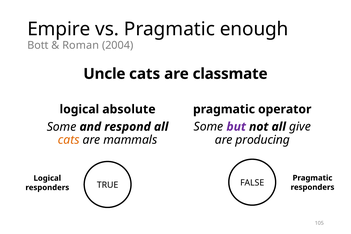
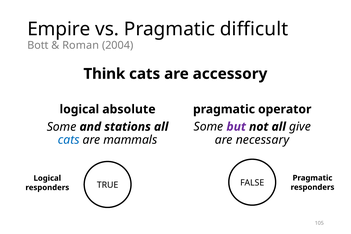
enough: enough -> difficult (254, 29)
Uncle: Uncle -> Think (104, 74)
classmate: classmate -> accessory (230, 74)
respond: respond -> stations (128, 127)
producing: producing -> necessary (262, 140)
cats colour: orange -> blue (69, 140)
